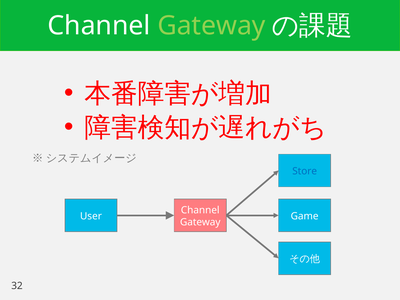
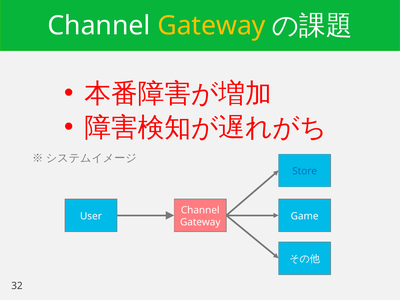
Gateway colour: light green -> yellow (211, 26)
